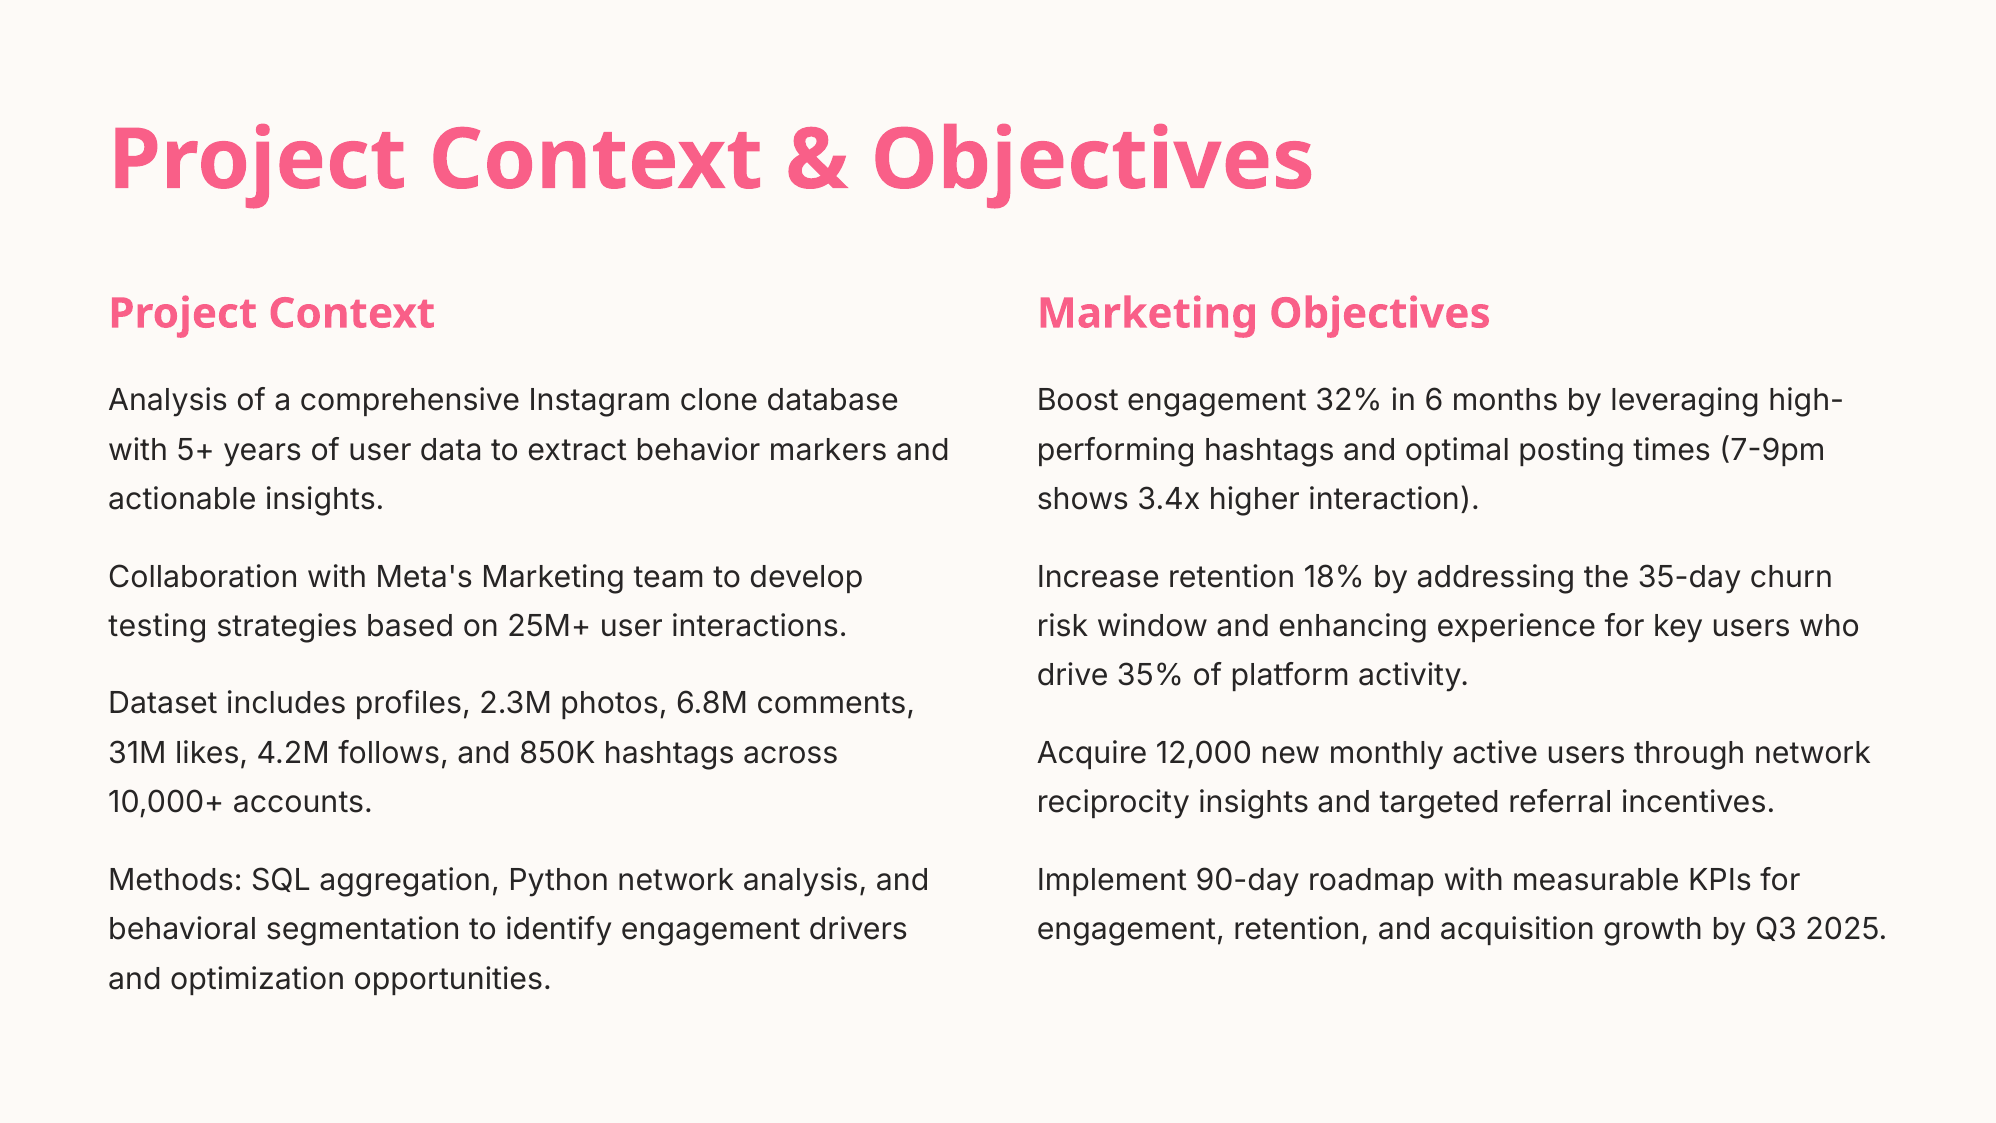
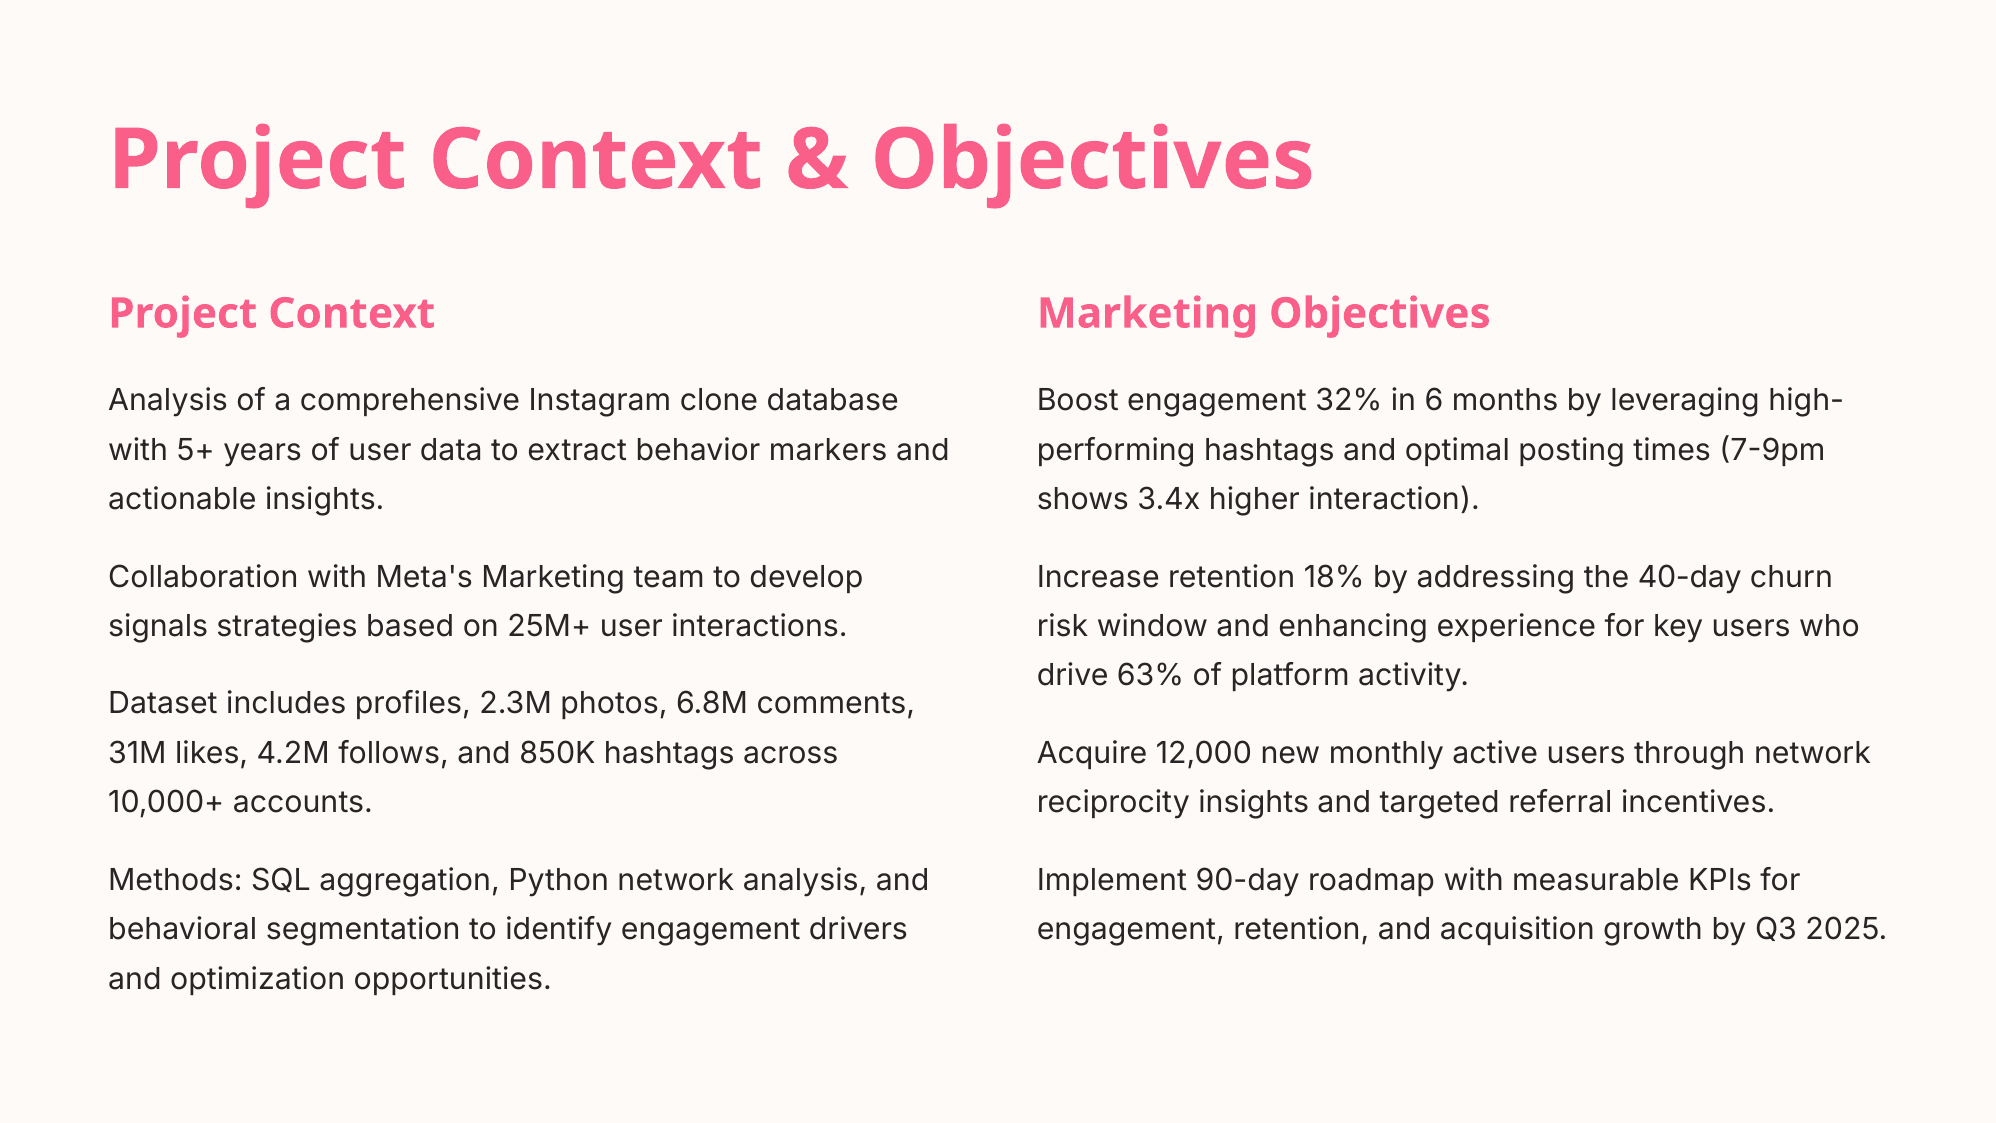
35-day: 35-day -> 40-day (1690, 577)
testing: testing -> signals (158, 626)
35%: 35% -> 63% (1151, 676)
